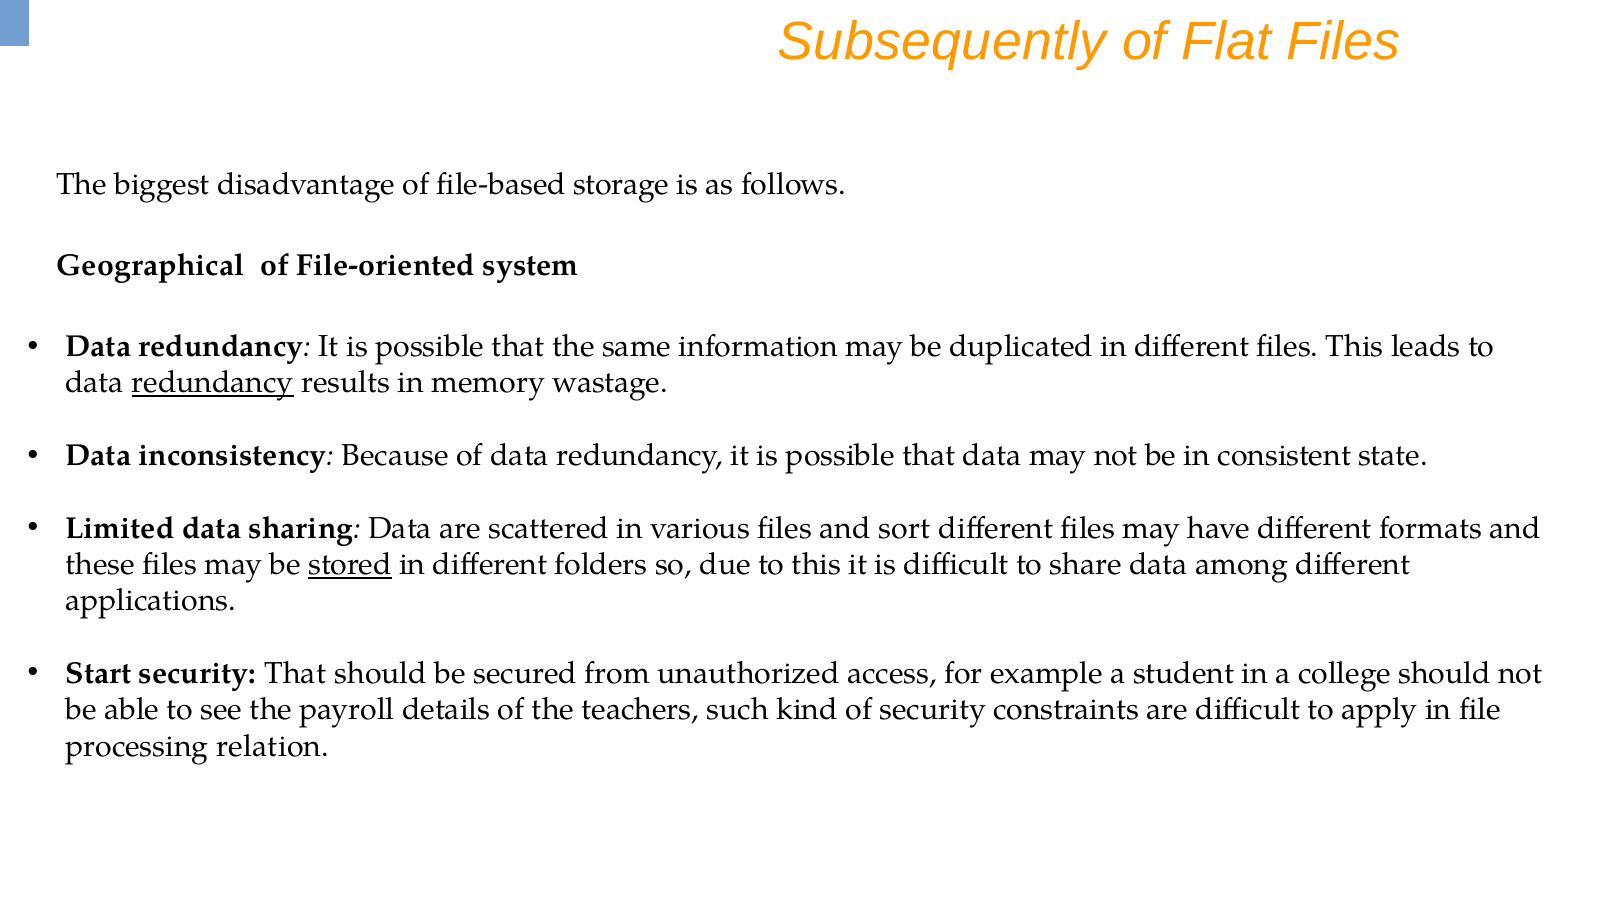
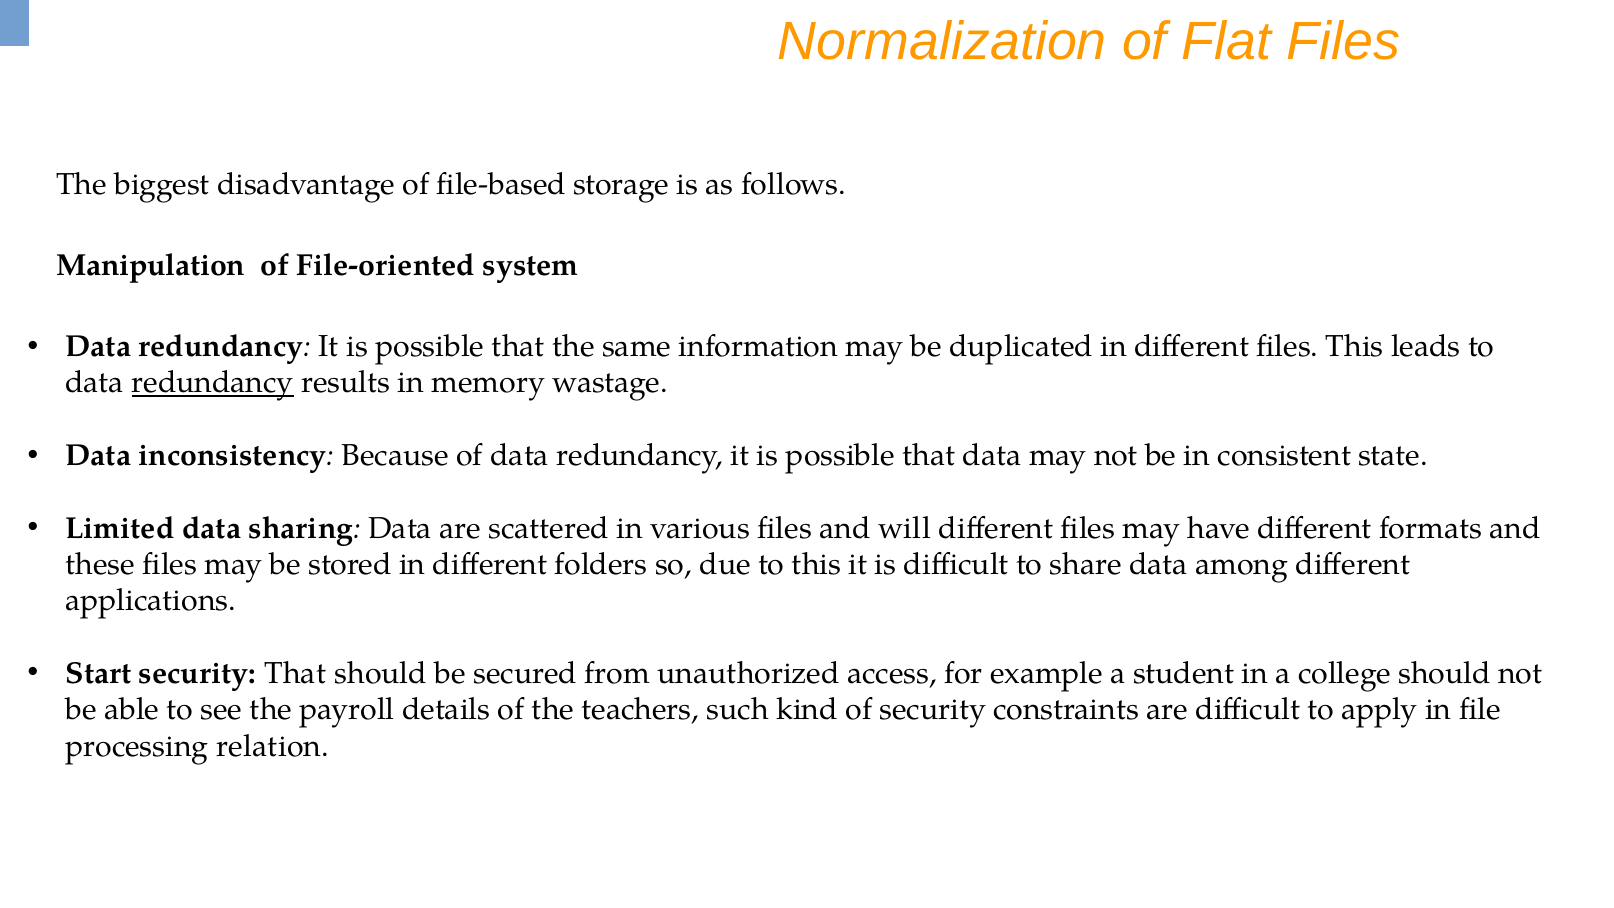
Subsequently: Subsequently -> Normalization (942, 42)
Geographical: Geographical -> Manipulation (151, 266)
sort: sort -> will (905, 528)
stored underline: present -> none (350, 565)
